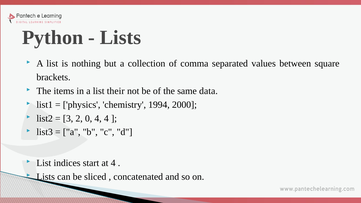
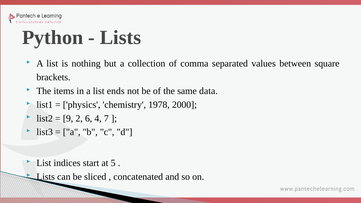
their: their -> ends (116, 91)
1994: 1994 -> 1978 (159, 105)
3: 3 -> 9 (68, 118)
0: 0 -> 6 (89, 118)
4 4: 4 -> 7 (106, 118)
at 4: 4 -> 5 (113, 163)
